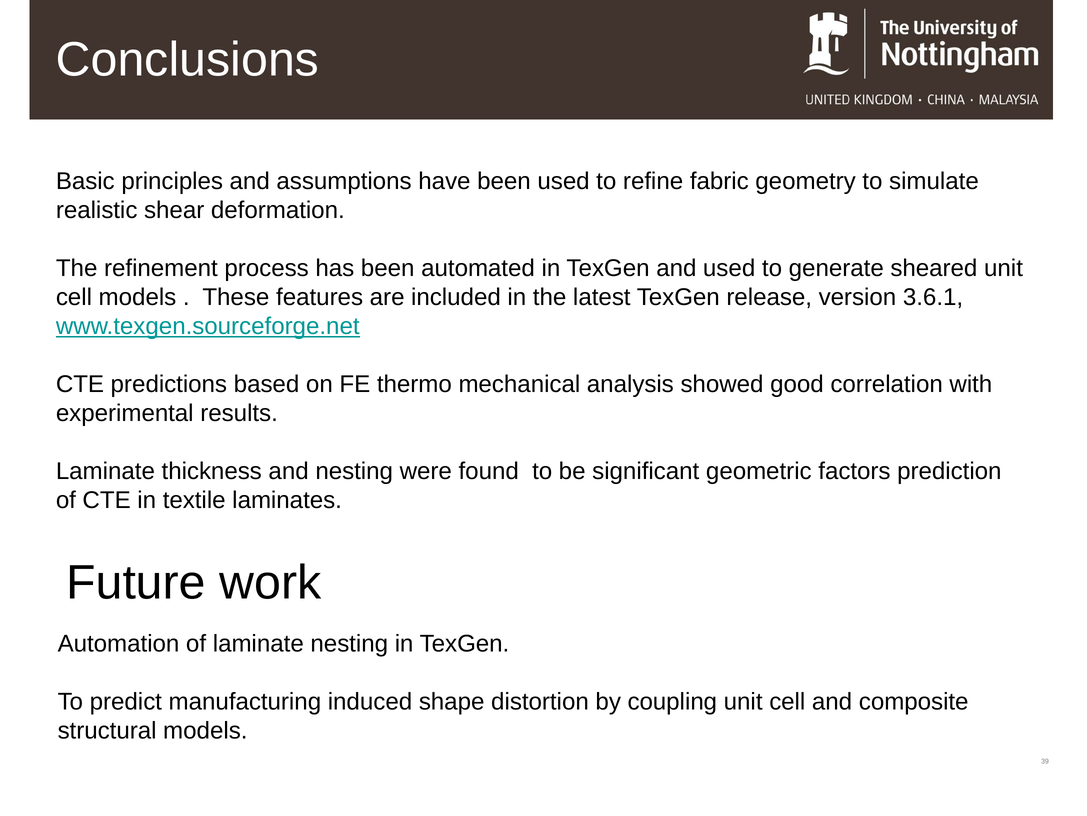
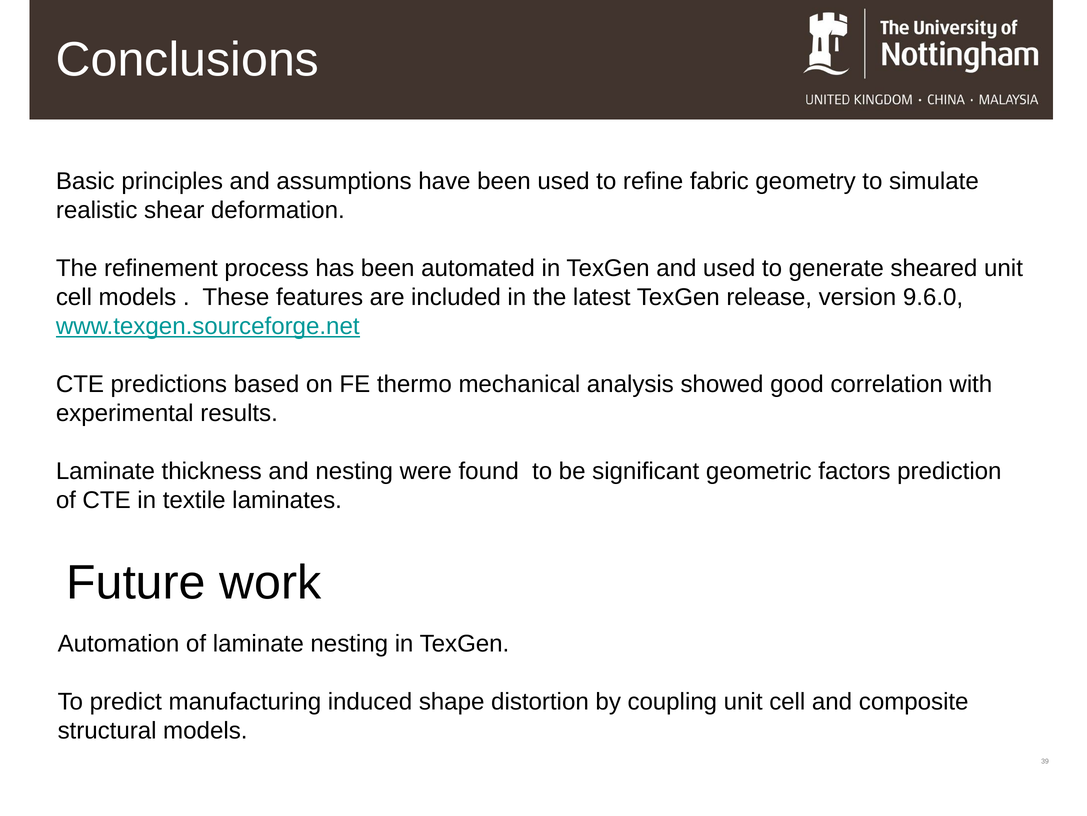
3.6.1: 3.6.1 -> 9.6.0 (933, 297)
